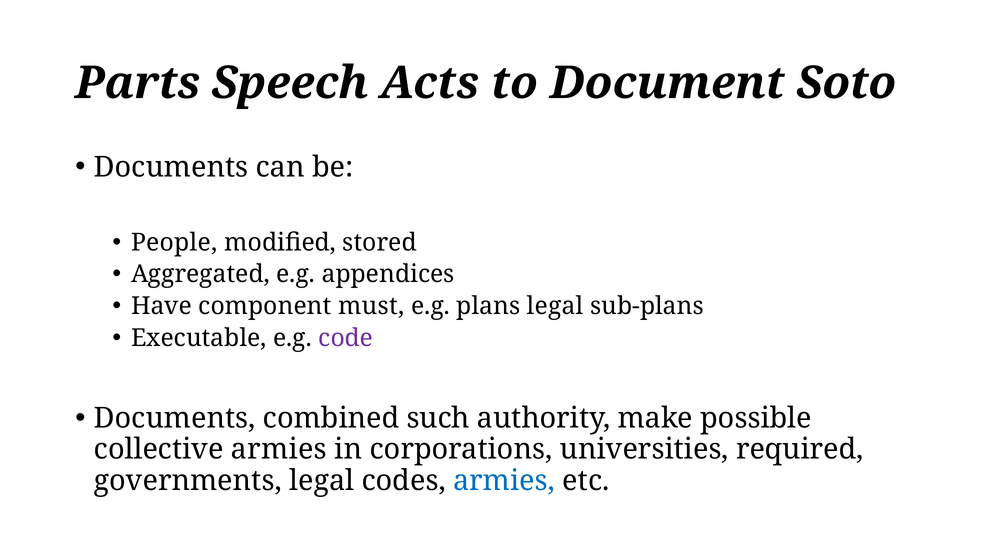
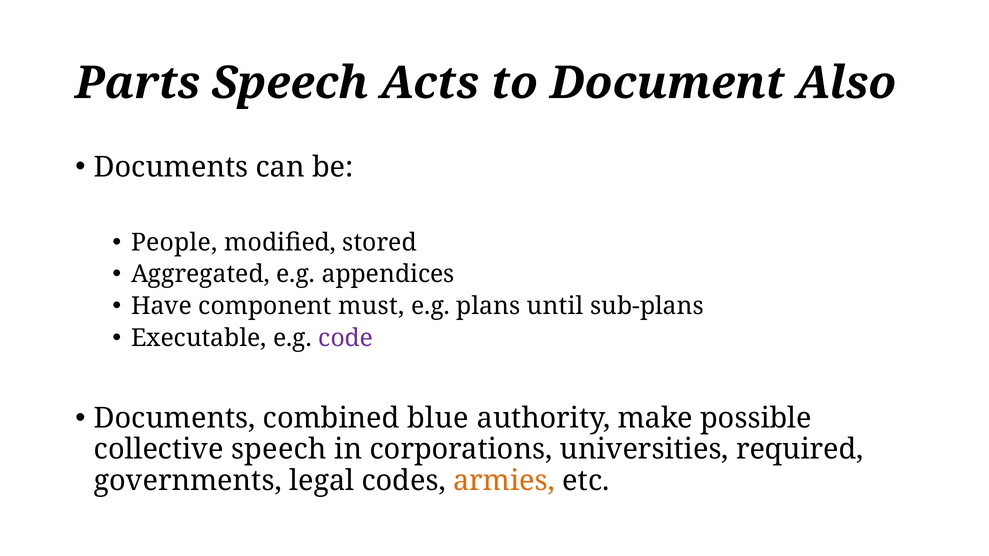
Soto: Soto -> Also (846, 83)
plans legal: legal -> until (555, 306)
such: such -> blue (438, 419)
collective armies: armies -> speech (279, 450)
armies colour: blue -> orange (504, 481)
